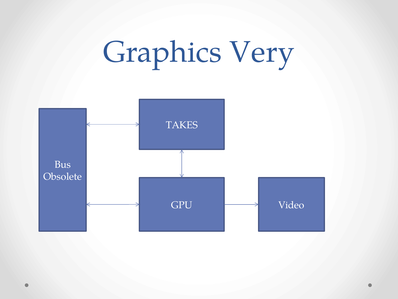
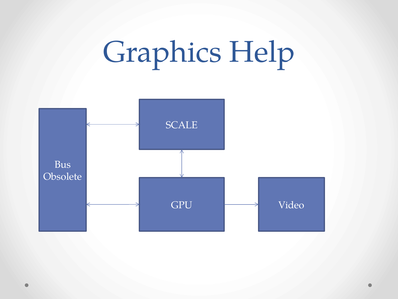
Very: Very -> Help (262, 52)
TAKES: TAKES -> SCALE (182, 125)
